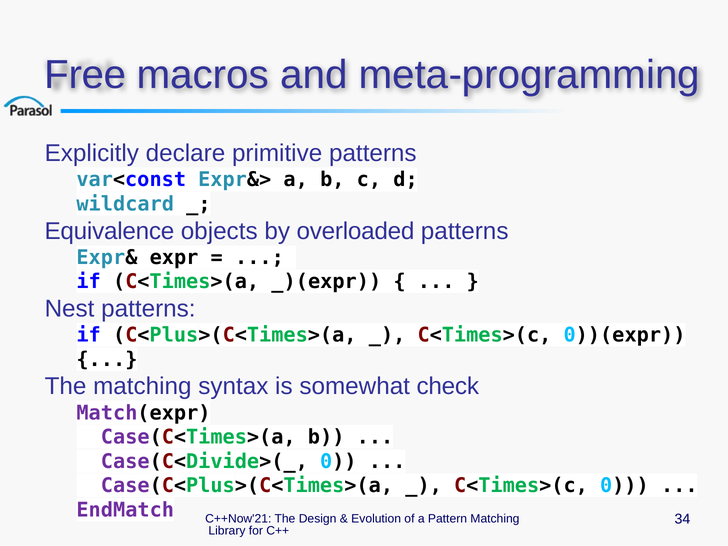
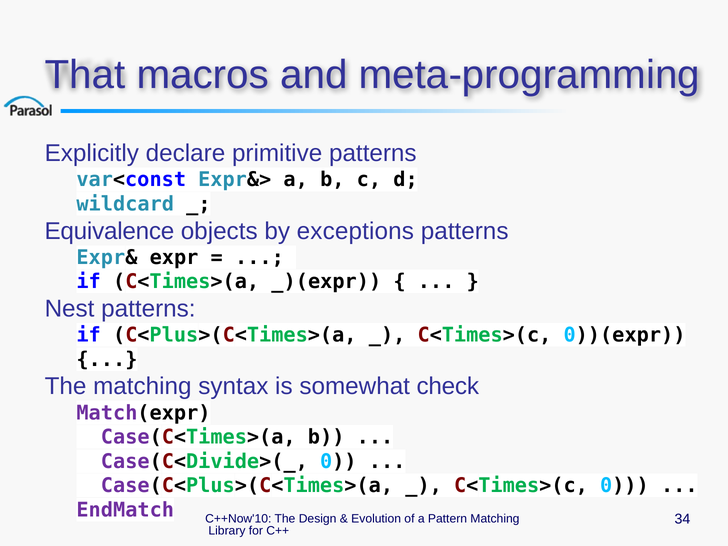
Free: Free -> That (85, 75)
overloaded: overloaded -> exceptions (355, 231)
C++Now'21: C++Now'21 -> C++Now'10 (238, 519)
